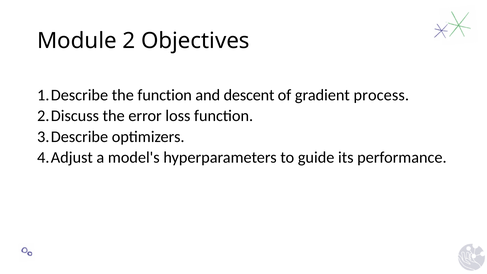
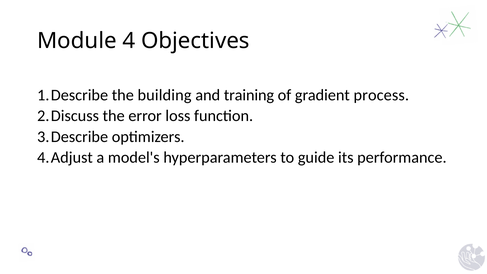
2: 2 -> 4 (129, 41)
the function: function -> building (165, 95)
descent: descent -> training (249, 95)
